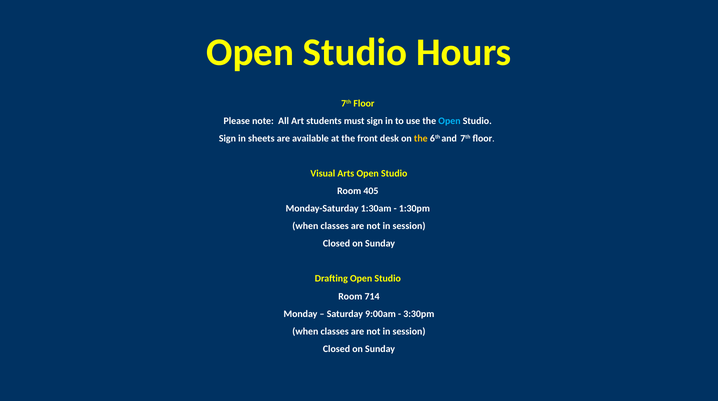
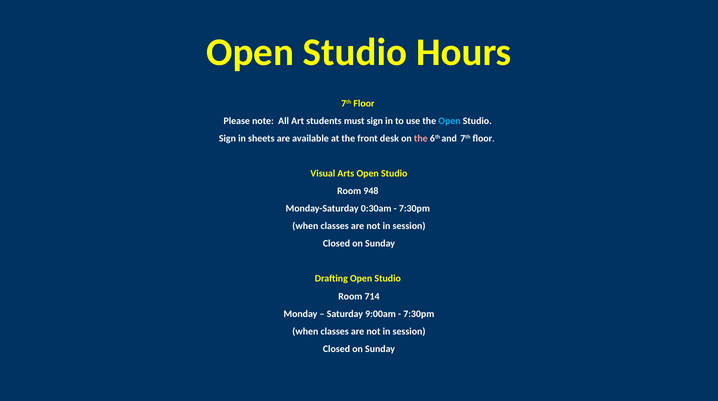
the colour: yellow -> pink (421, 138)
405: 405 -> 948 (371, 191)
1:30am: 1:30am -> 0:30am (376, 208)
1:30pm: 1:30pm -> 7:30pm (414, 208)
3:30pm: 3:30pm -> 7:30pm (419, 313)
